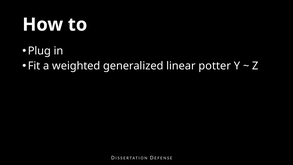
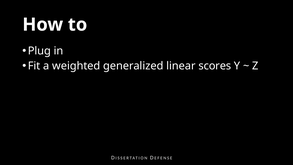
potter: potter -> scores (215, 66)
